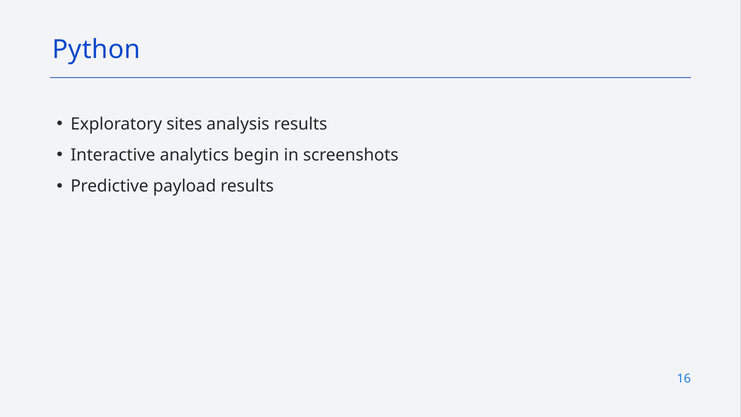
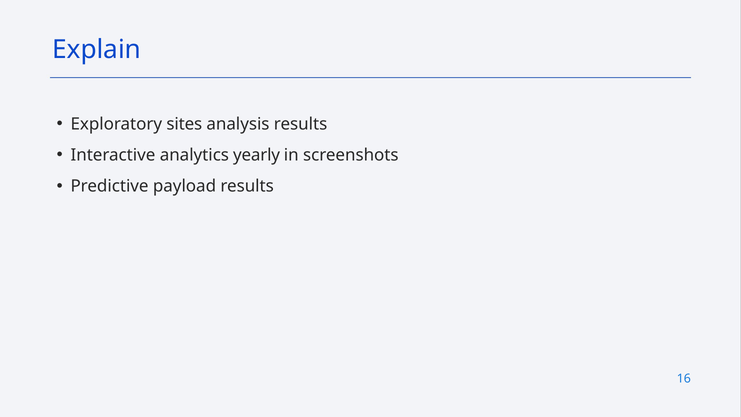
Python: Python -> Explain (97, 49)
begin: begin -> yearly (257, 155)
